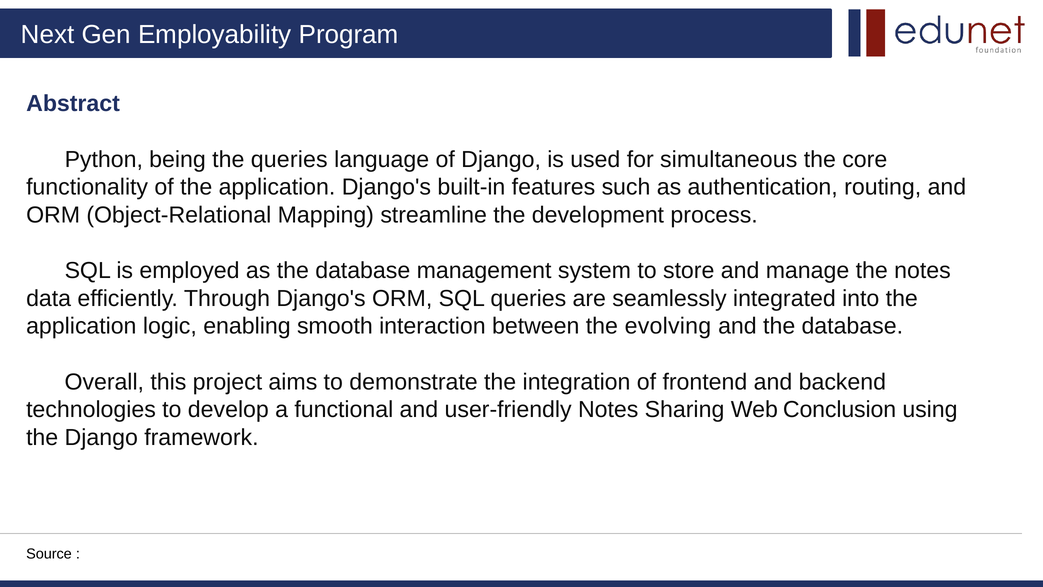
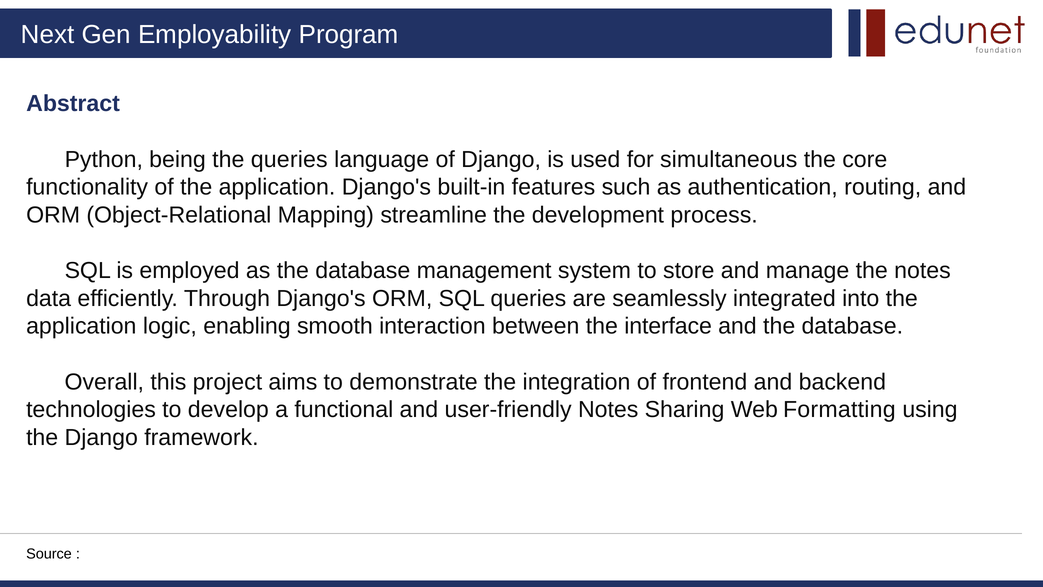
evolving: evolving -> interface (668, 326)
Conclusion: Conclusion -> Formatting (839, 410)
